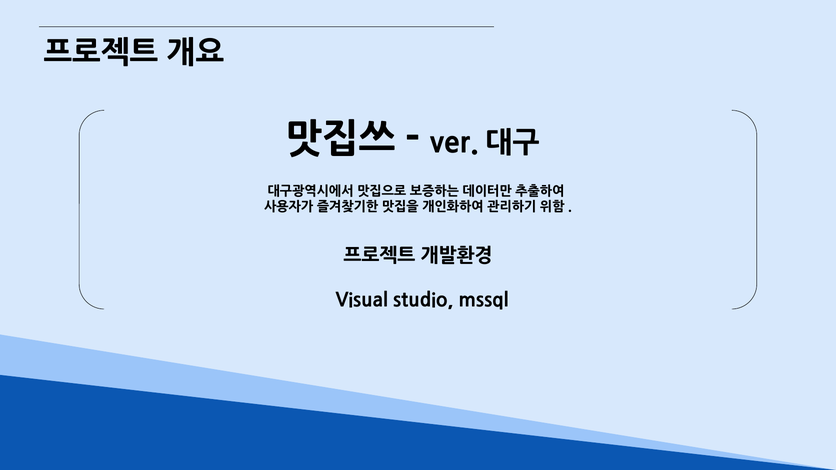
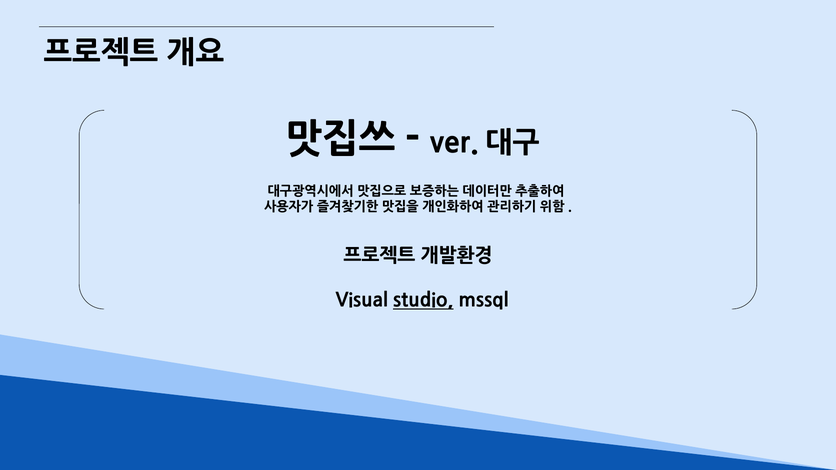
studio underline: none -> present (423, 301)
